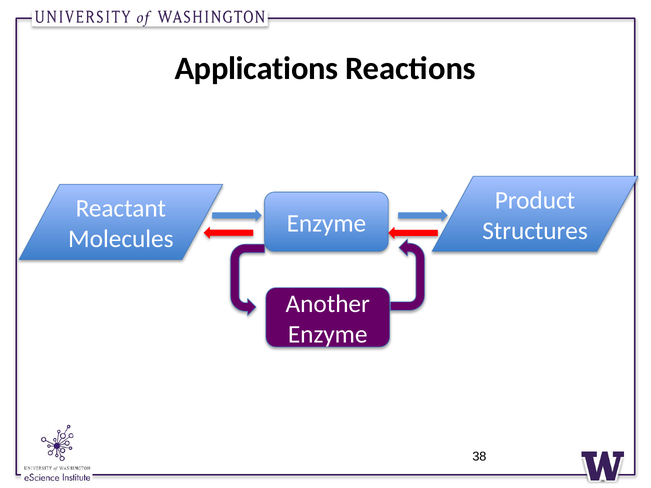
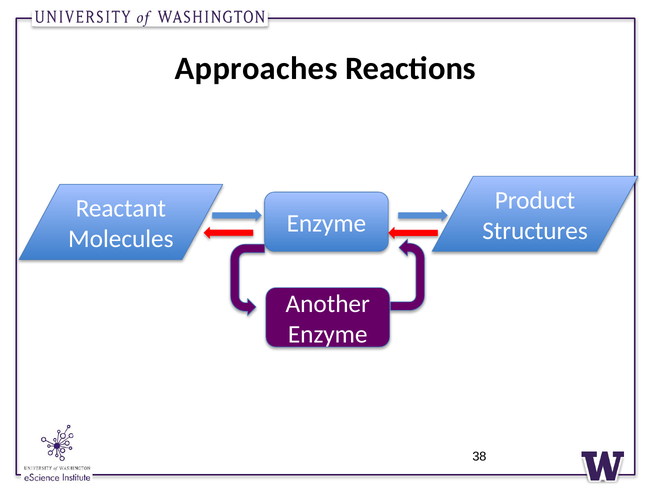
Applications: Applications -> Approaches (256, 68)
